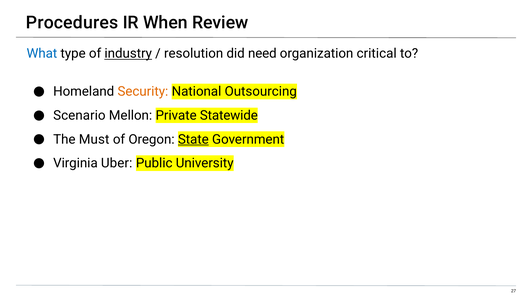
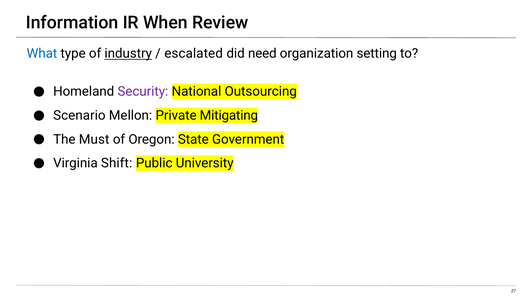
Procedures: Procedures -> Information (72, 23)
resolution: resolution -> escalated (194, 54)
critical: critical -> setting (377, 54)
Security colour: orange -> purple (143, 92)
Statewide: Statewide -> Mitigating (229, 116)
State underline: present -> none (193, 139)
Uber: Uber -> Shift (117, 163)
